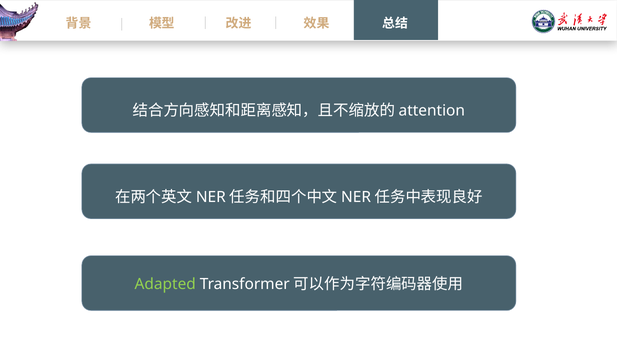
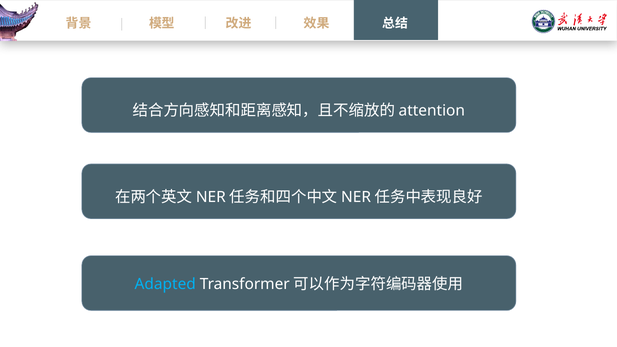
Adapted colour: light green -> light blue (165, 284)
